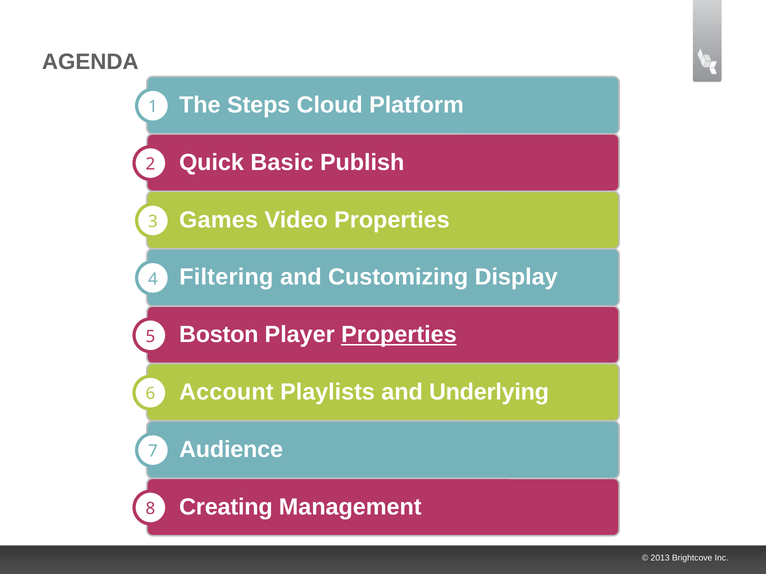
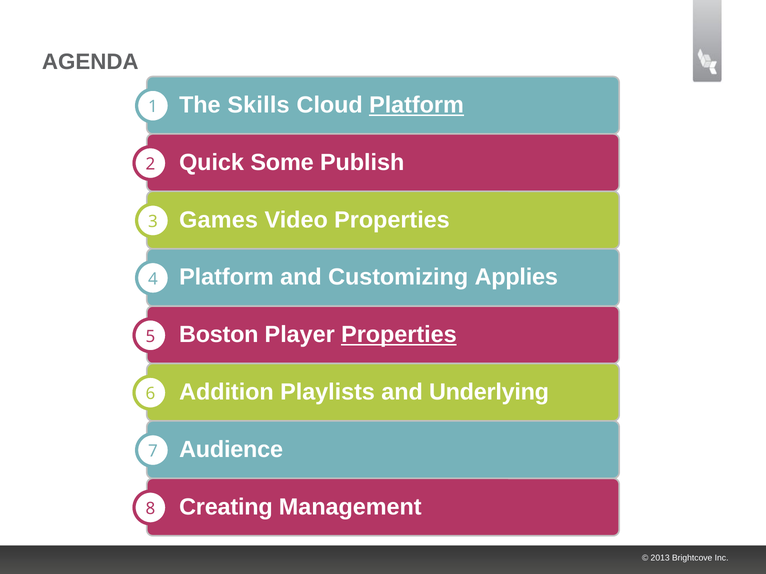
Steps: Steps -> Skills (259, 105)
Platform underline: none -> present (417, 105)
Basic: Basic -> Some (282, 163)
Filtering: Filtering -> Platform (226, 278)
Display: Display -> Applies (516, 278)
Account: Account -> Addition (226, 392)
